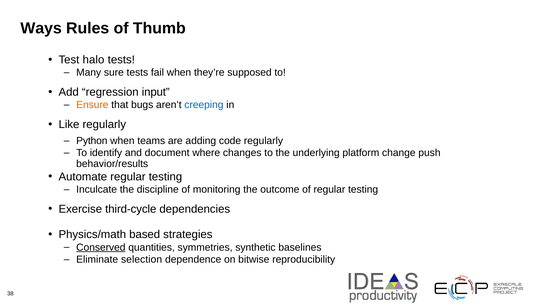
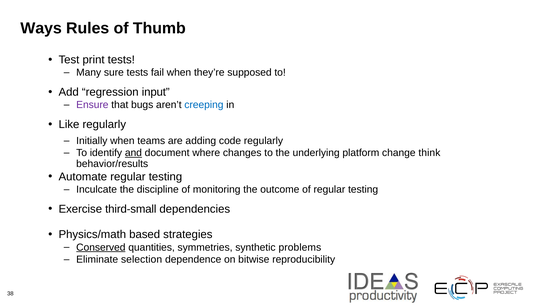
halo: halo -> print (94, 60)
Ensure colour: orange -> purple (92, 105)
Python: Python -> Initially (92, 141)
and underline: none -> present (133, 153)
push: push -> think (429, 153)
third-cycle: third-cycle -> third-small (131, 209)
baselines: baselines -> problems (300, 247)
